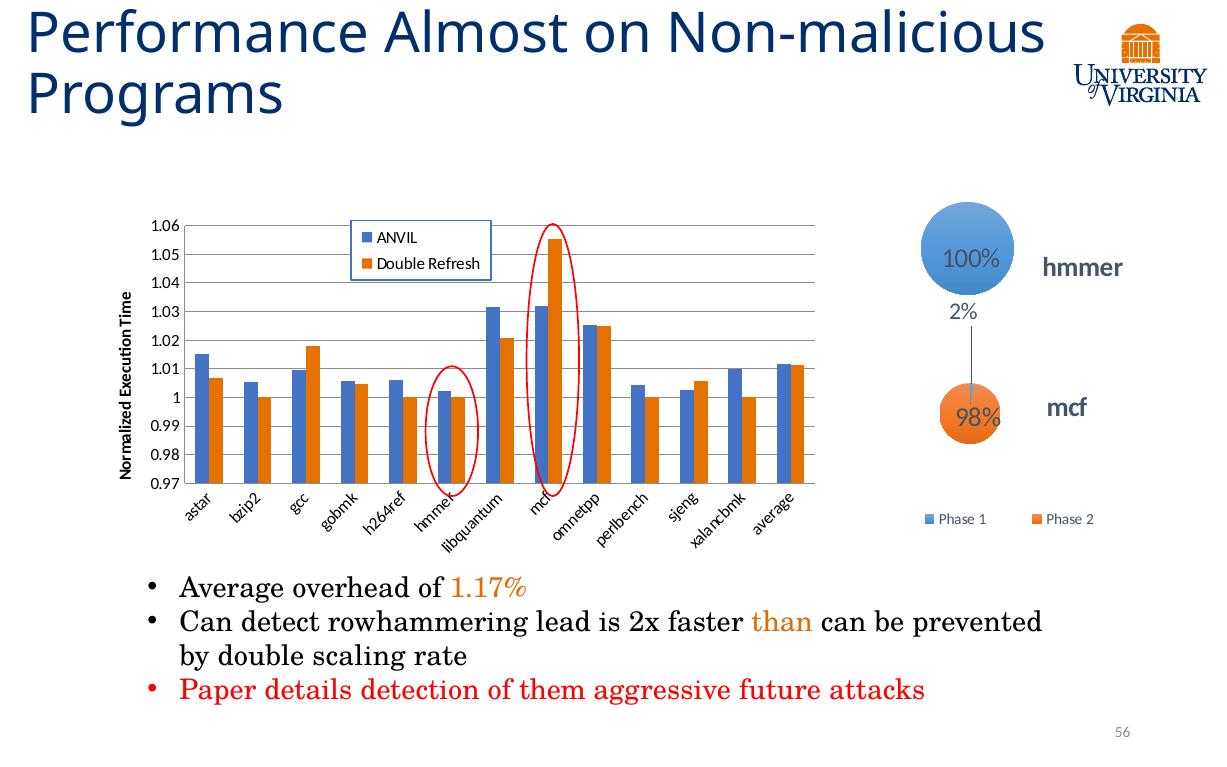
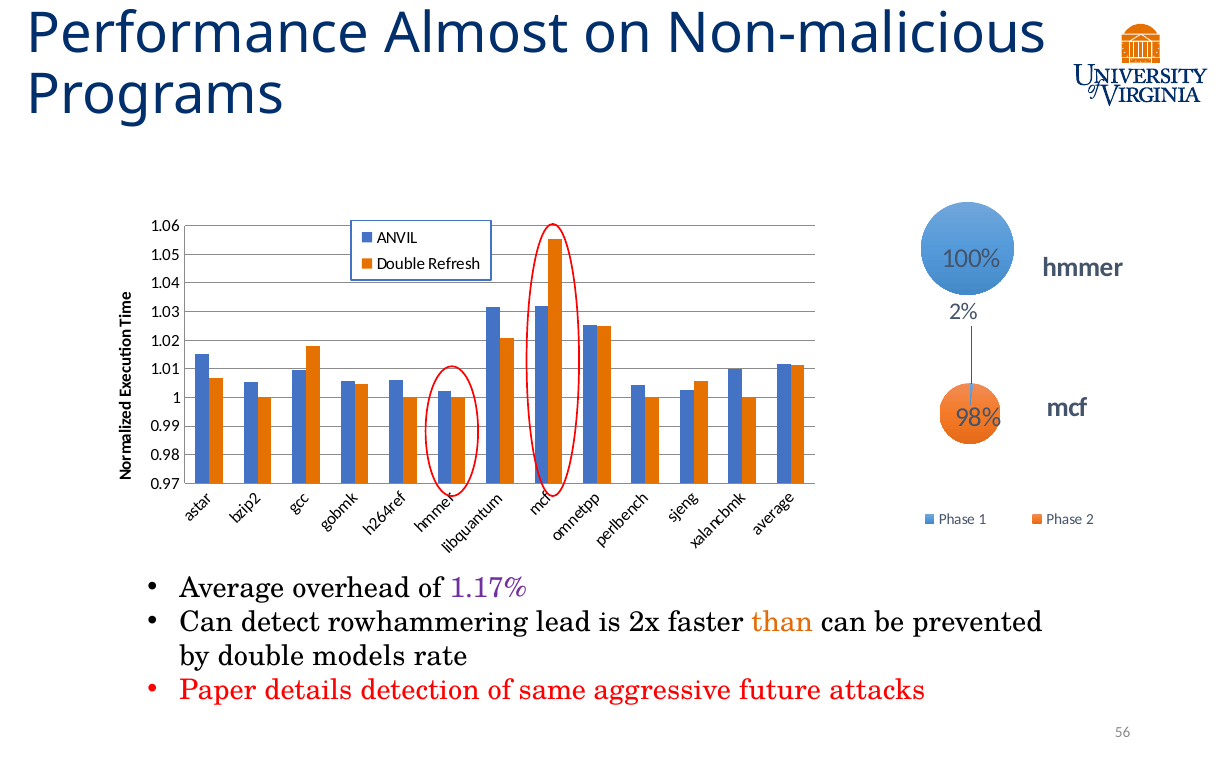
1.17% colour: orange -> purple (488, 588)
scaling: scaling -> models (359, 656)
them: them -> same (552, 690)
